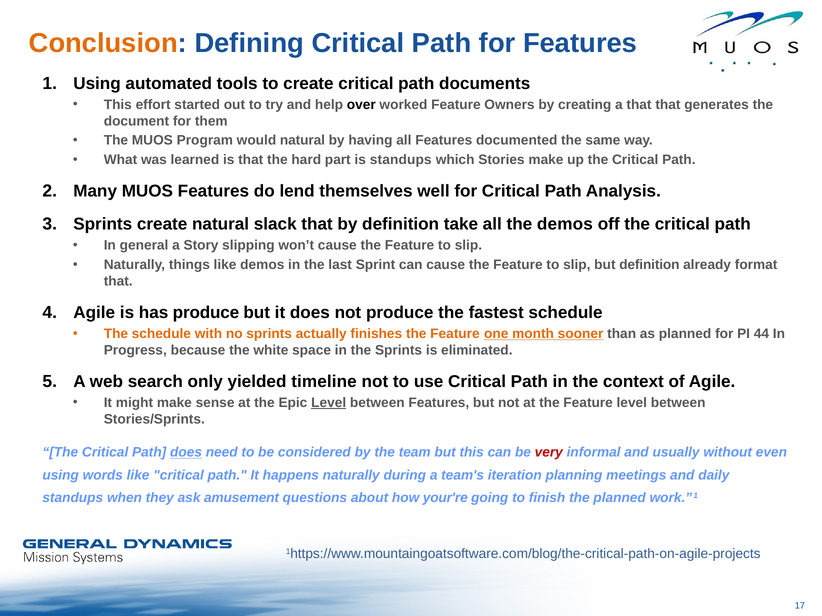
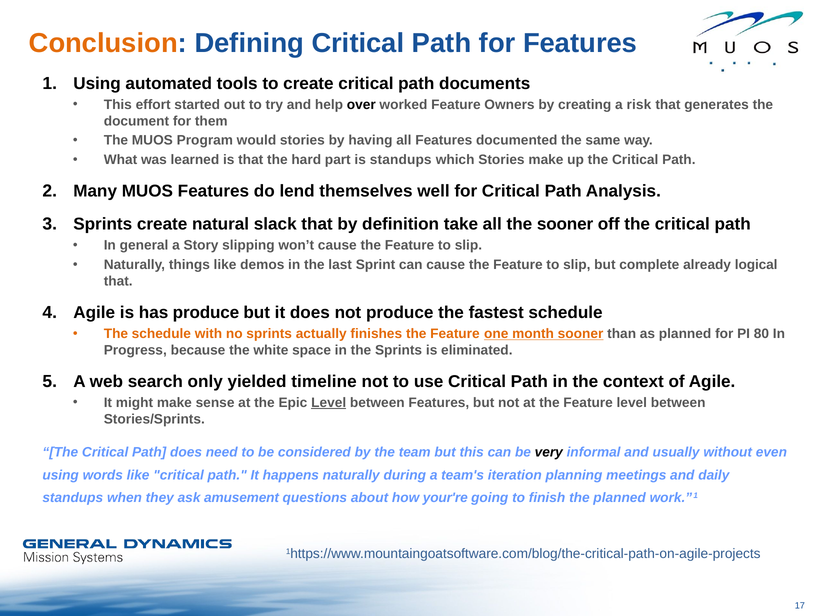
a that: that -> risk (639, 105)
would natural: natural -> stories (302, 141)
the demos: demos -> sooner (565, 224)
but definition: definition -> complete (649, 265)
format: format -> logical (756, 265)
44: 44 -> 80 (761, 334)
does underline: present -> none (186, 453)
very colour: red -> black (549, 453)
